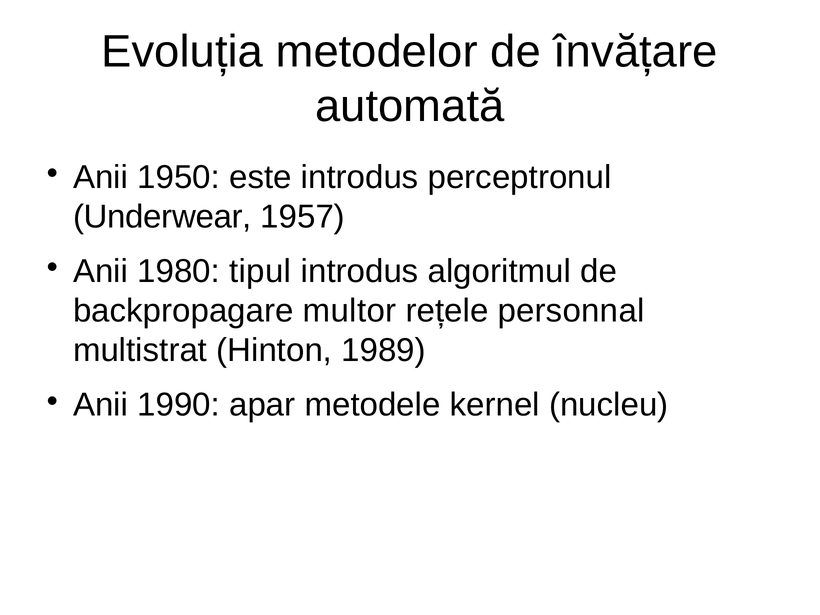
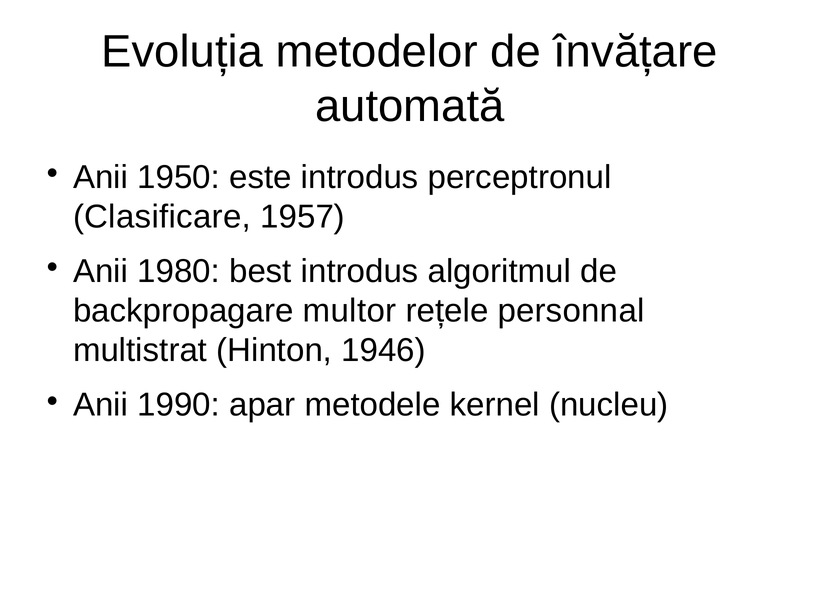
Underwear: Underwear -> Clasificare (162, 217)
tipul: tipul -> best (260, 271)
1989: 1989 -> 1946 (384, 351)
